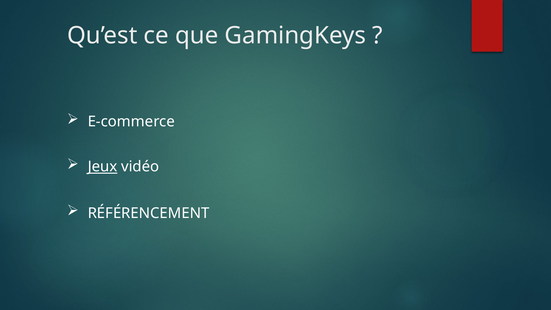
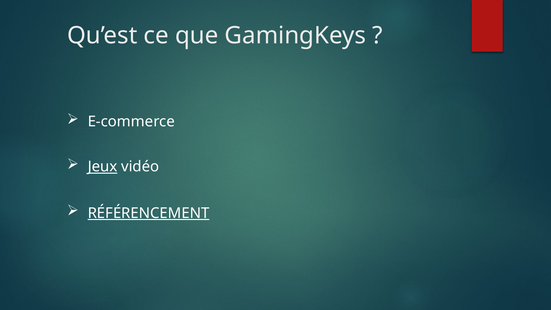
RÉFÉRENCEMENT underline: none -> present (149, 213)
